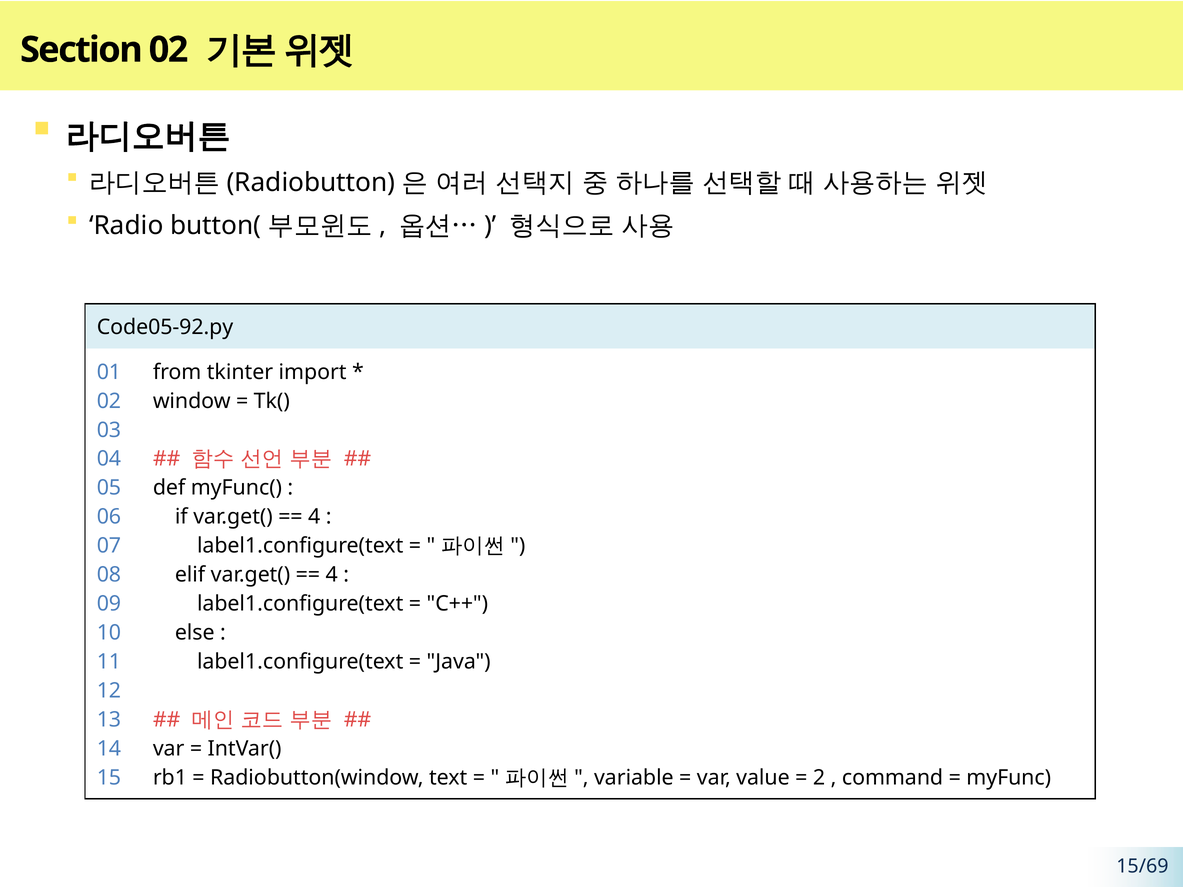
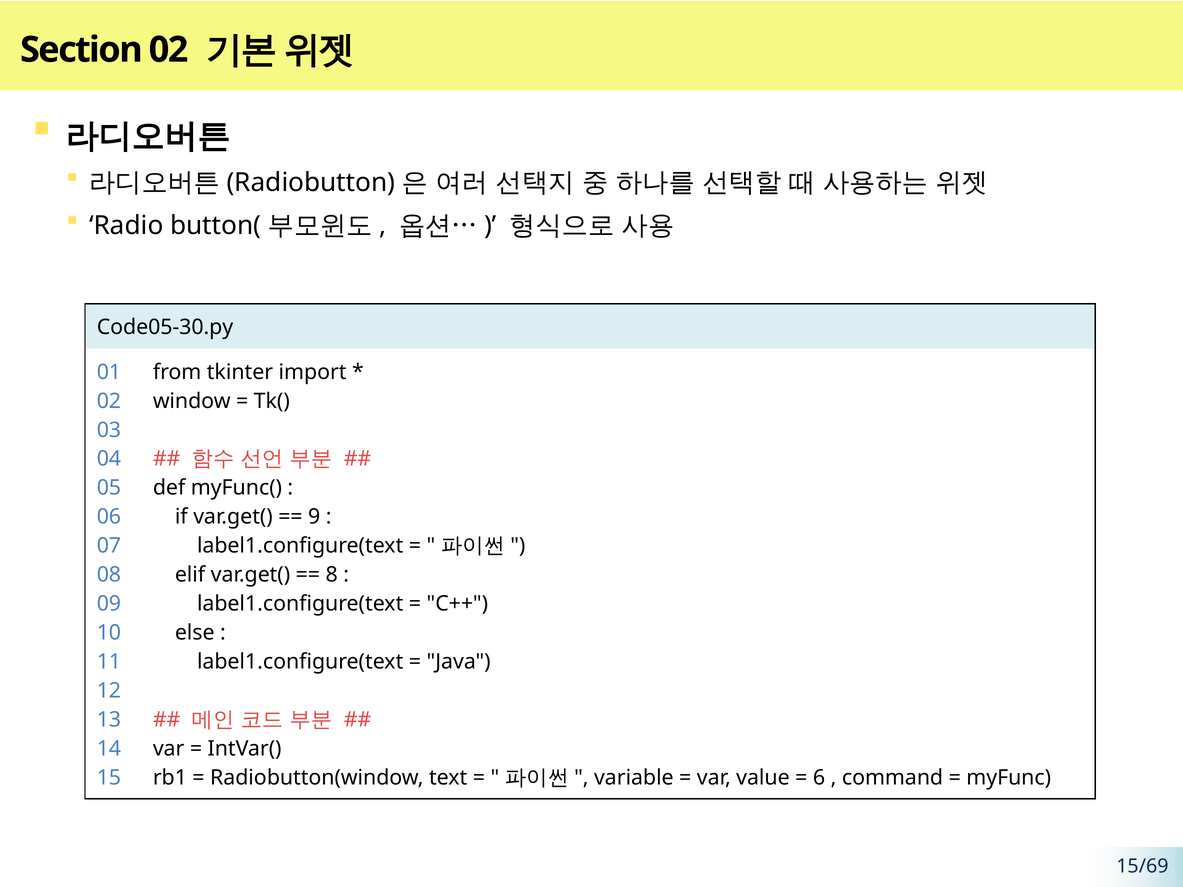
Code05-92.py: Code05-92.py -> Code05-30.py (165, 327)
4: 4 -> 9 (314, 517)
4: 4 -> 8 (332, 575)
2: 2 -> 6 (819, 778)
